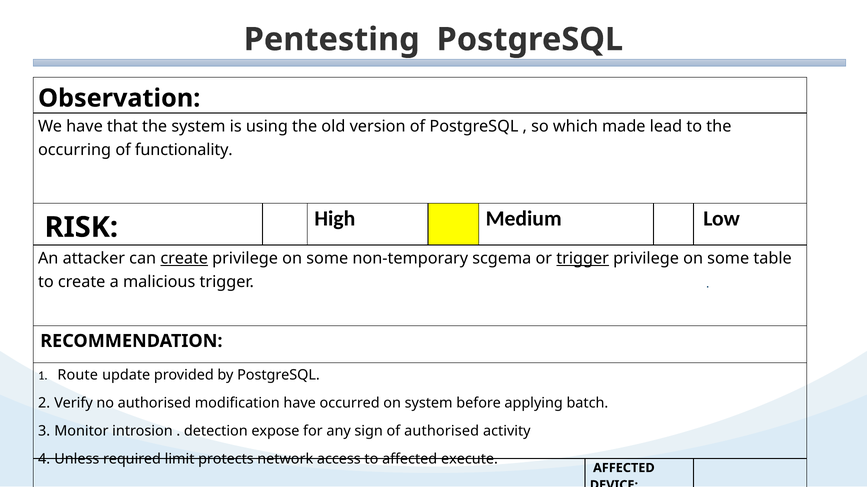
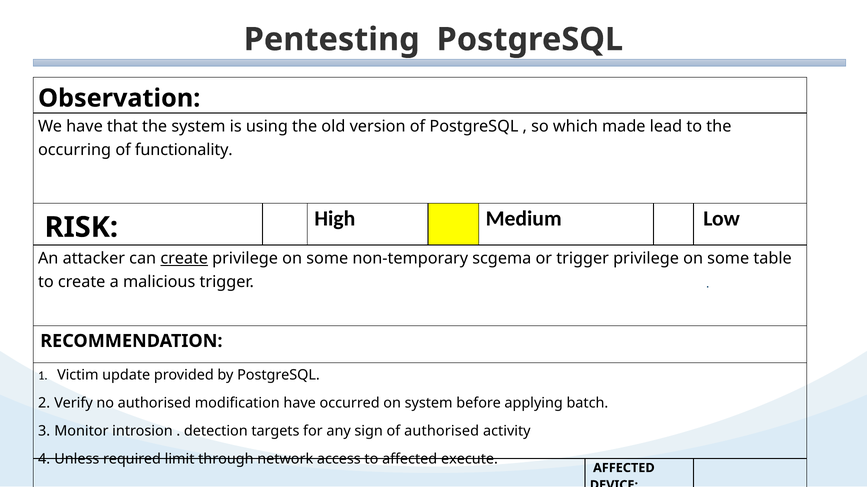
trigger underline: present -> none (583, 259)
Route: Route -> Victim (78, 375)
expose: expose -> targets (275, 432)
protects: protects -> through (226, 460)
